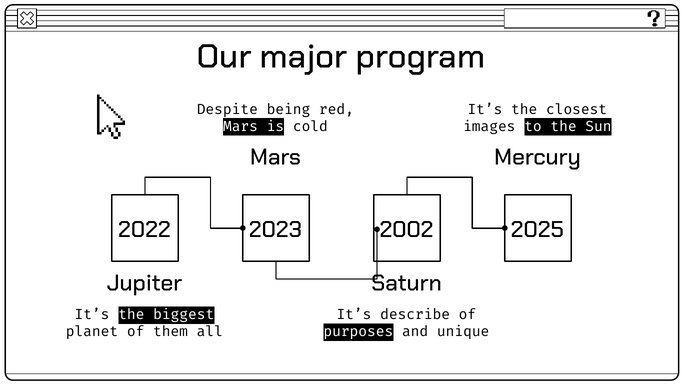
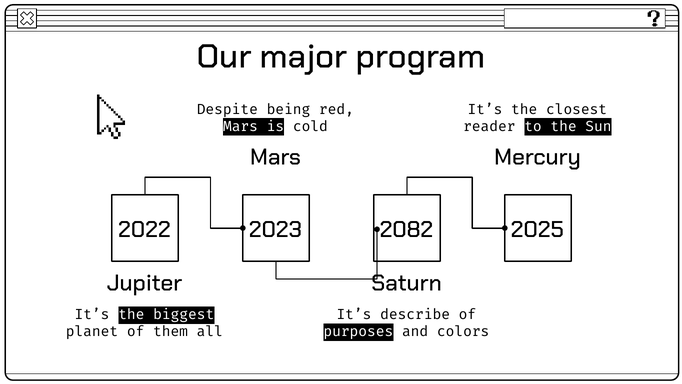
images: images -> reader (489, 126)
2002: 2002 -> 2082 (407, 229)
unique: unique -> colors (463, 331)
